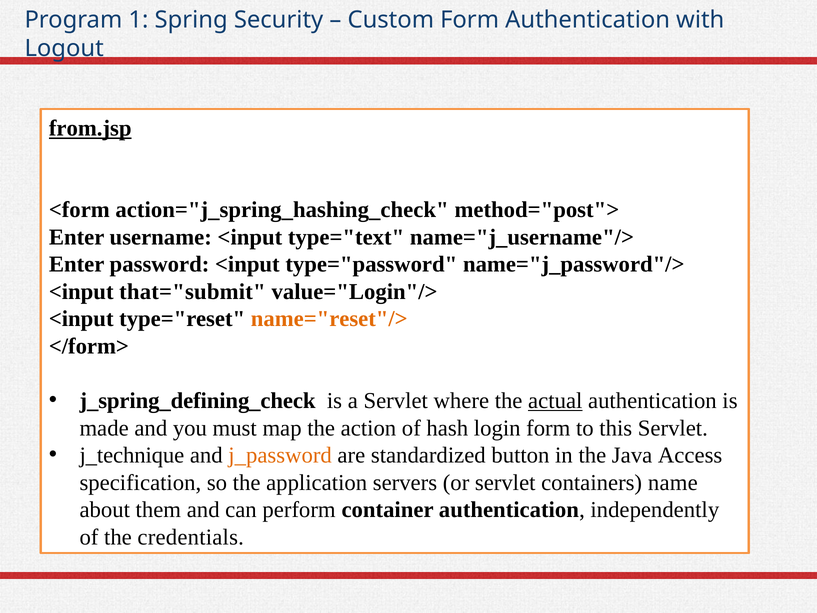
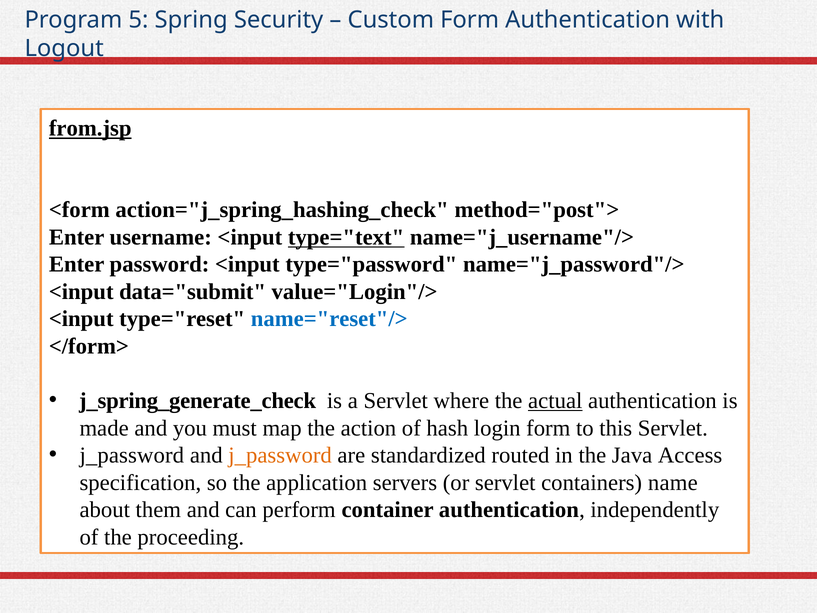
1: 1 -> 5 (138, 20)
type="text underline: none -> present (346, 237)
that="submit: that="submit -> data="submit (193, 292)
name="reset"/> colour: orange -> blue (329, 319)
j_spring_defining_check: j_spring_defining_check -> j_spring_generate_check (198, 401)
j_technique: j_technique -> j_password (132, 455)
button: button -> routed (520, 455)
credentials: credentials -> proceeding (191, 537)
